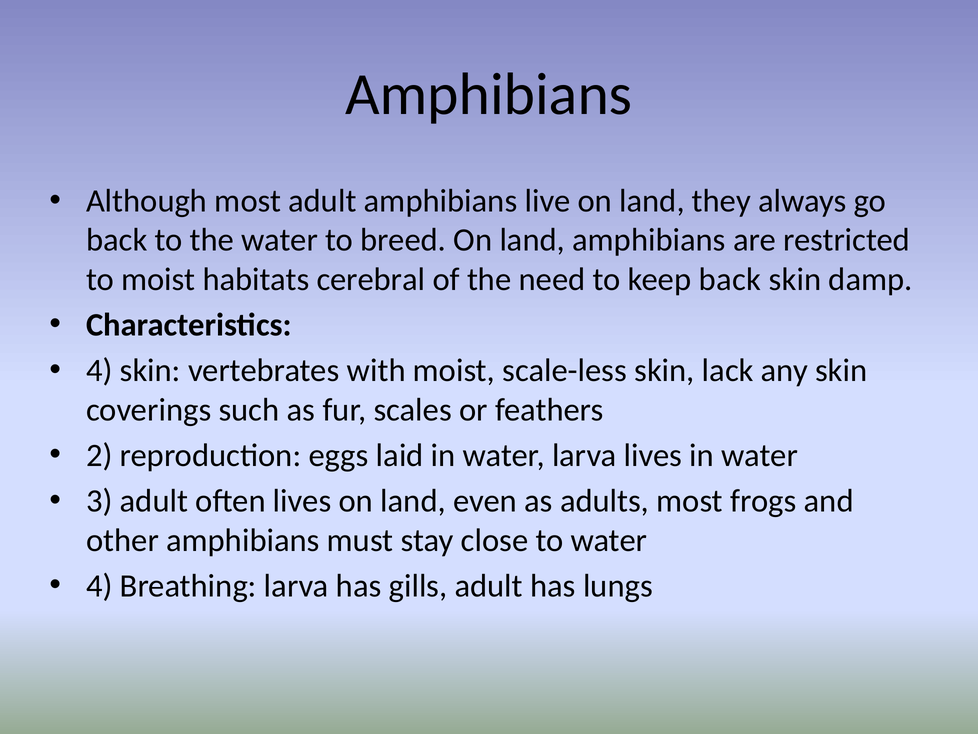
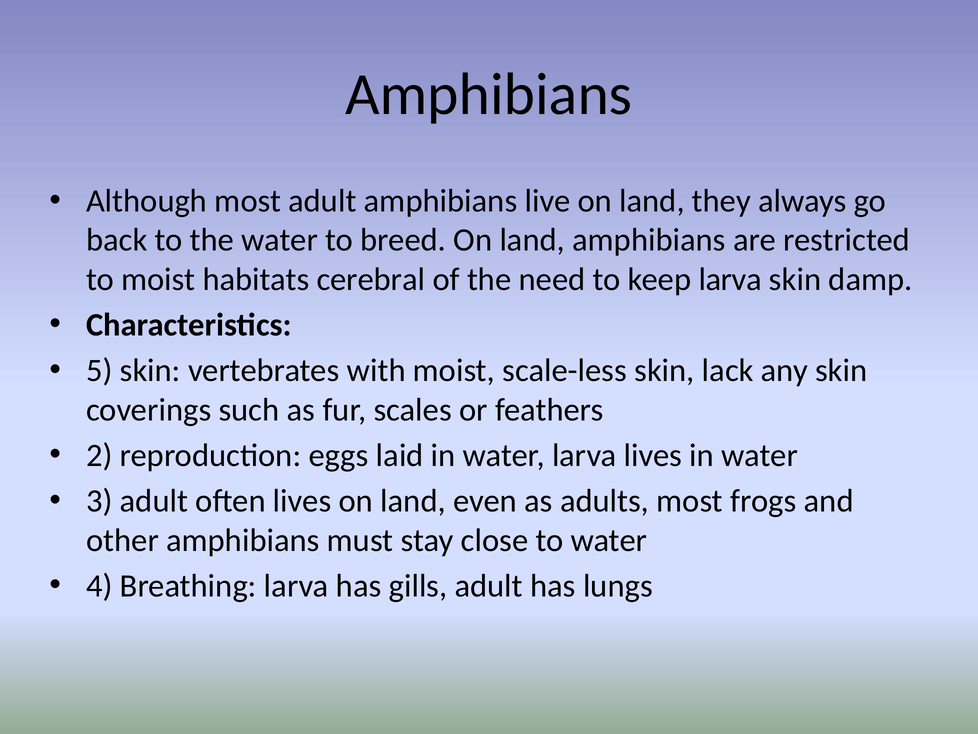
keep back: back -> larva (730, 279)
4: 4 -> 5 (99, 370)
